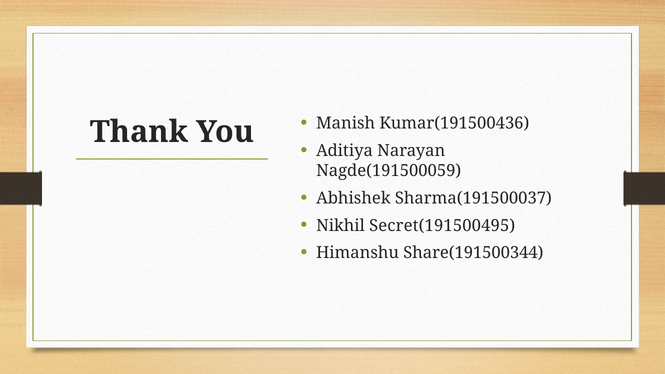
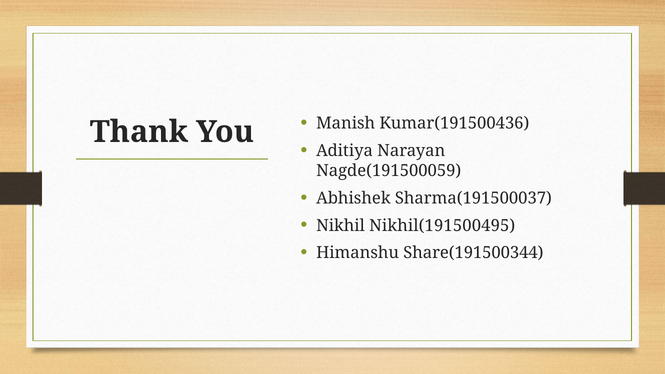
Secret(191500495: Secret(191500495 -> Nikhil(191500495 (442, 226)
